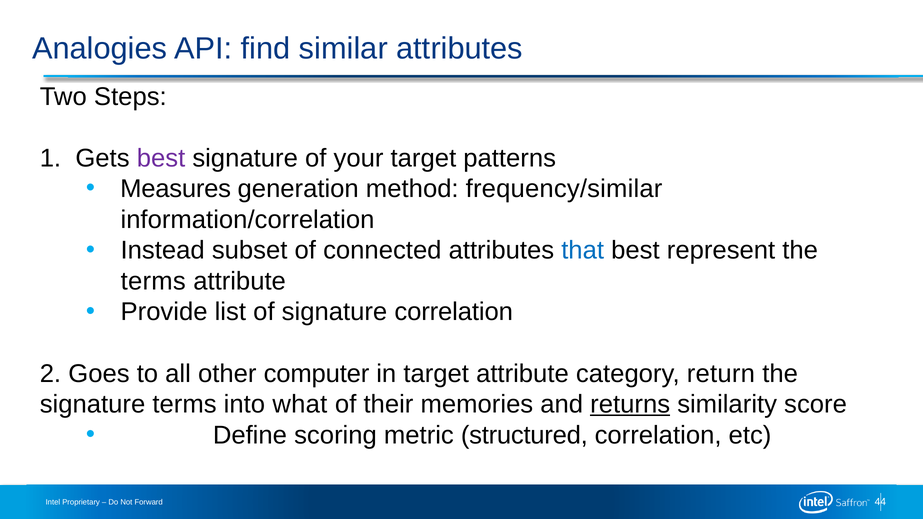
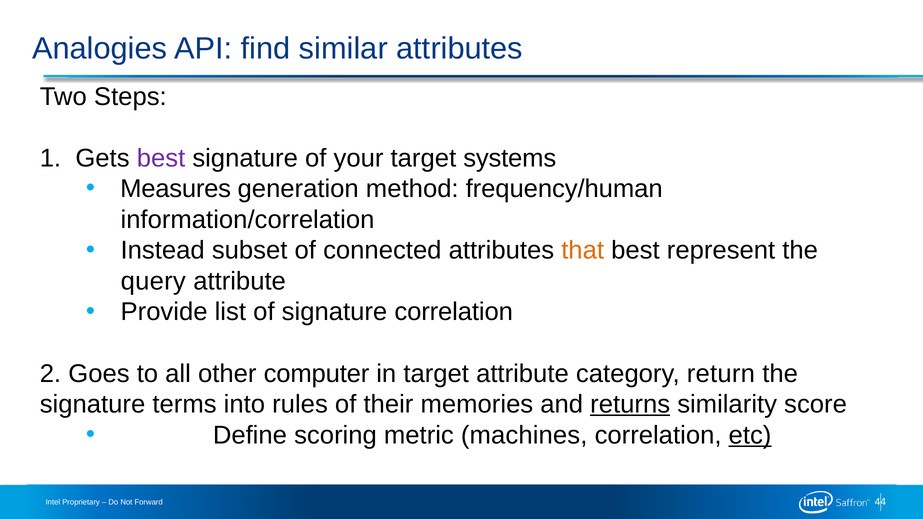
patterns: patterns -> systems (510, 158)
frequency/similar: frequency/similar -> frequency/human (564, 189)
that colour: blue -> orange (583, 251)
terms: terms -> query (153, 281)
what: what -> rules (300, 404)
structured: structured -> machines (524, 435)
etc underline: none -> present (750, 435)
